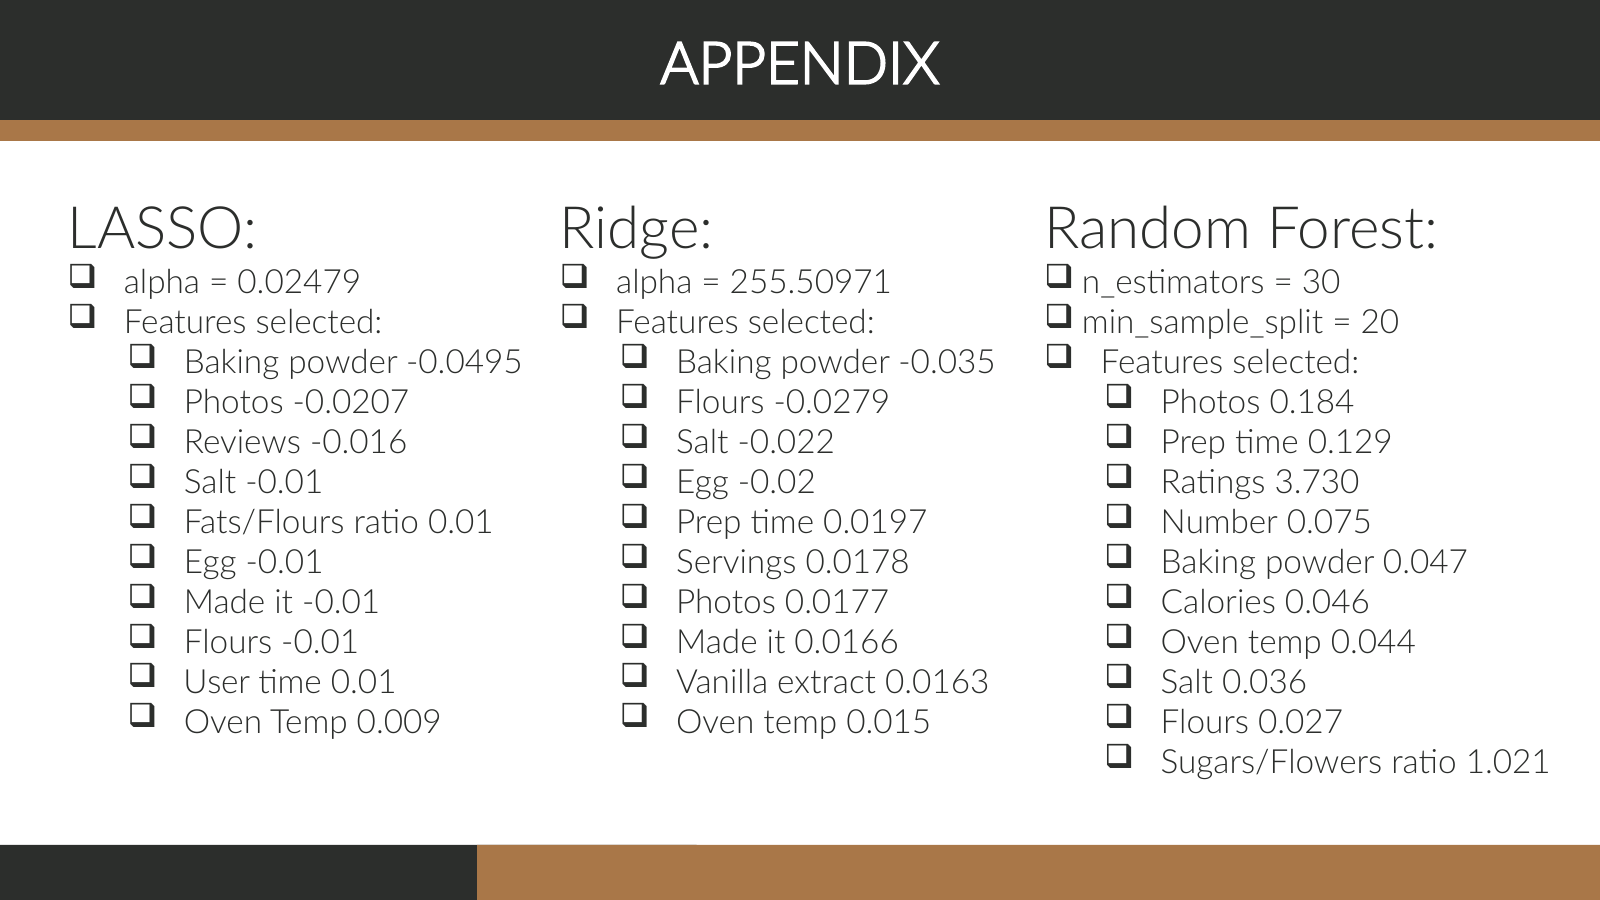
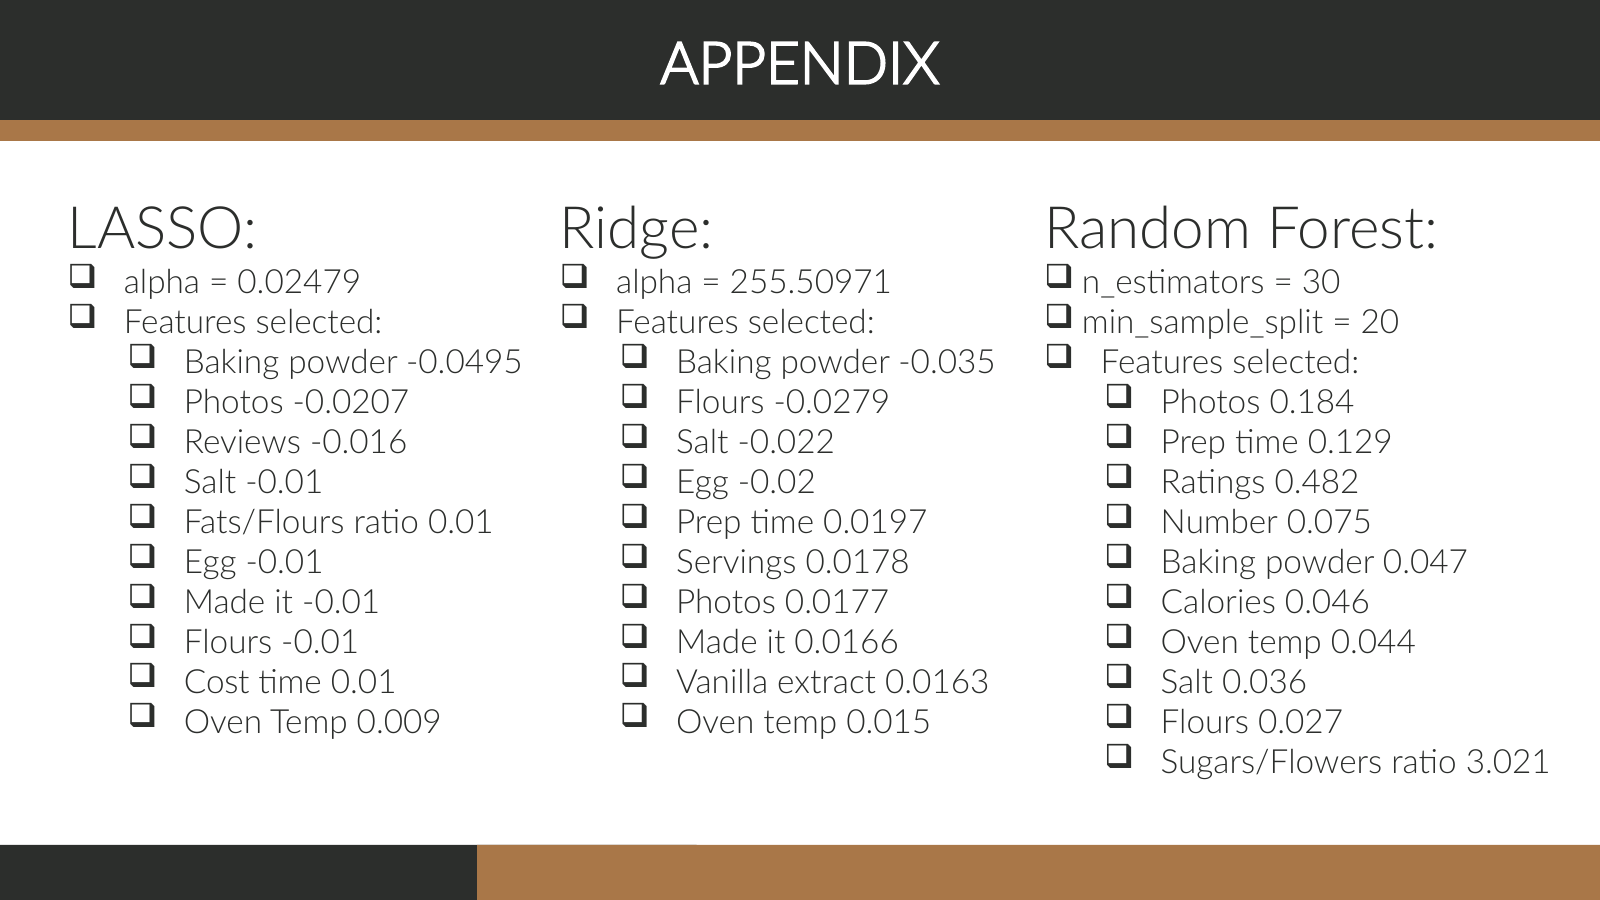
3.730: 3.730 -> 0.482 (1317, 483)
User: User -> Cost (217, 683)
1.021: 1.021 -> 3.021 (1508, 763)
